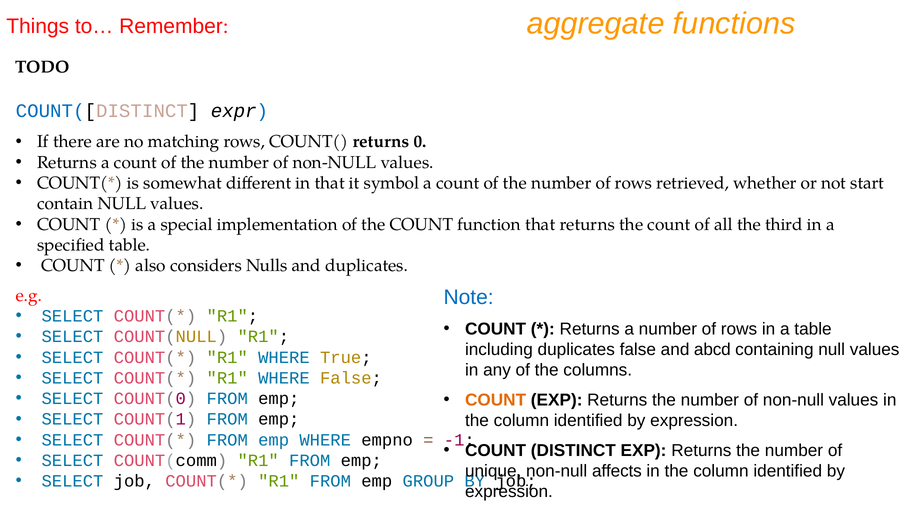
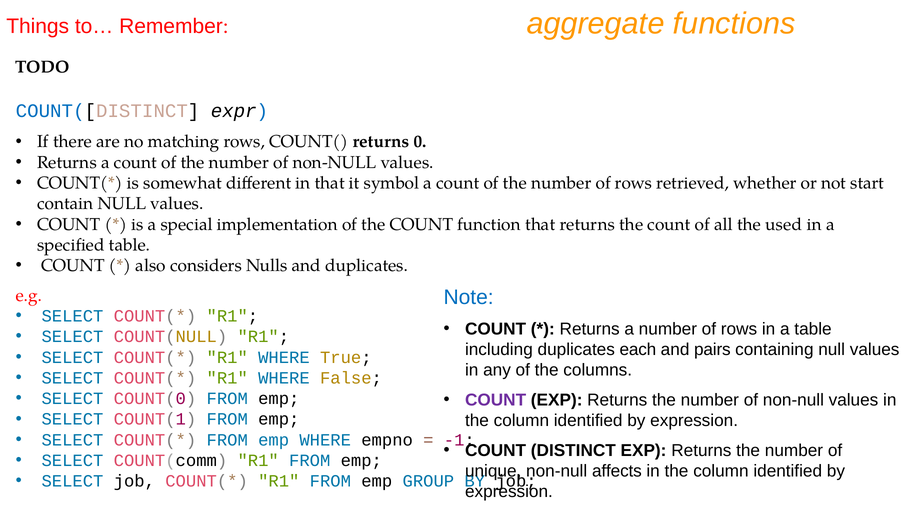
third: third -> used (784, 224)
duplicates false: false -> each (638, 349)
abcd: abcd -> pairs (712, 349)
COUNT colour: orange -> purple (496, 400)
